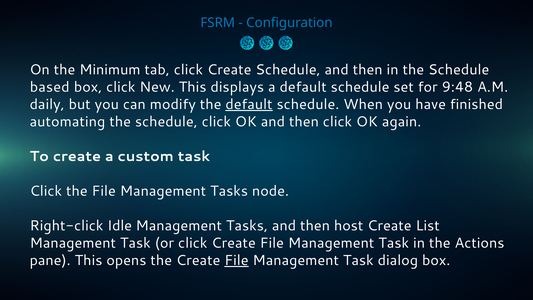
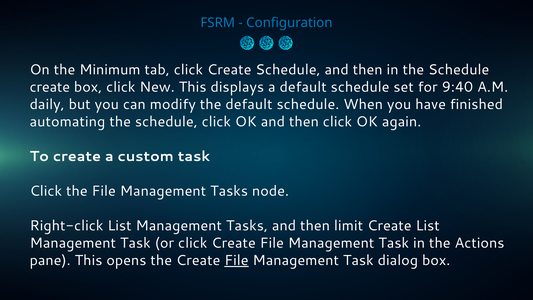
based: based -> create (50, 87)
9:48: 9:48 -> 9:40 (457, 87)
default underline: present -> none (249, 104)
Right-click Idle: Idle -> List (119, 225)
host: host -> limit (349, 225)
